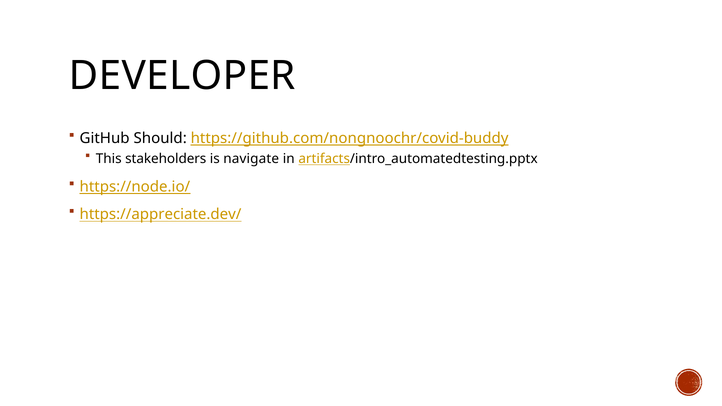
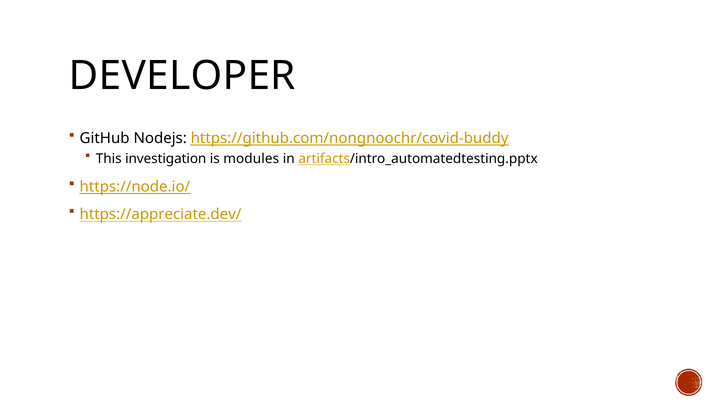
Should: Should -> Nodejs (160, 138)
stakeholders: stakeholders -> investigation (166, 159)
navigate: navigate -> modules (251, 159)
